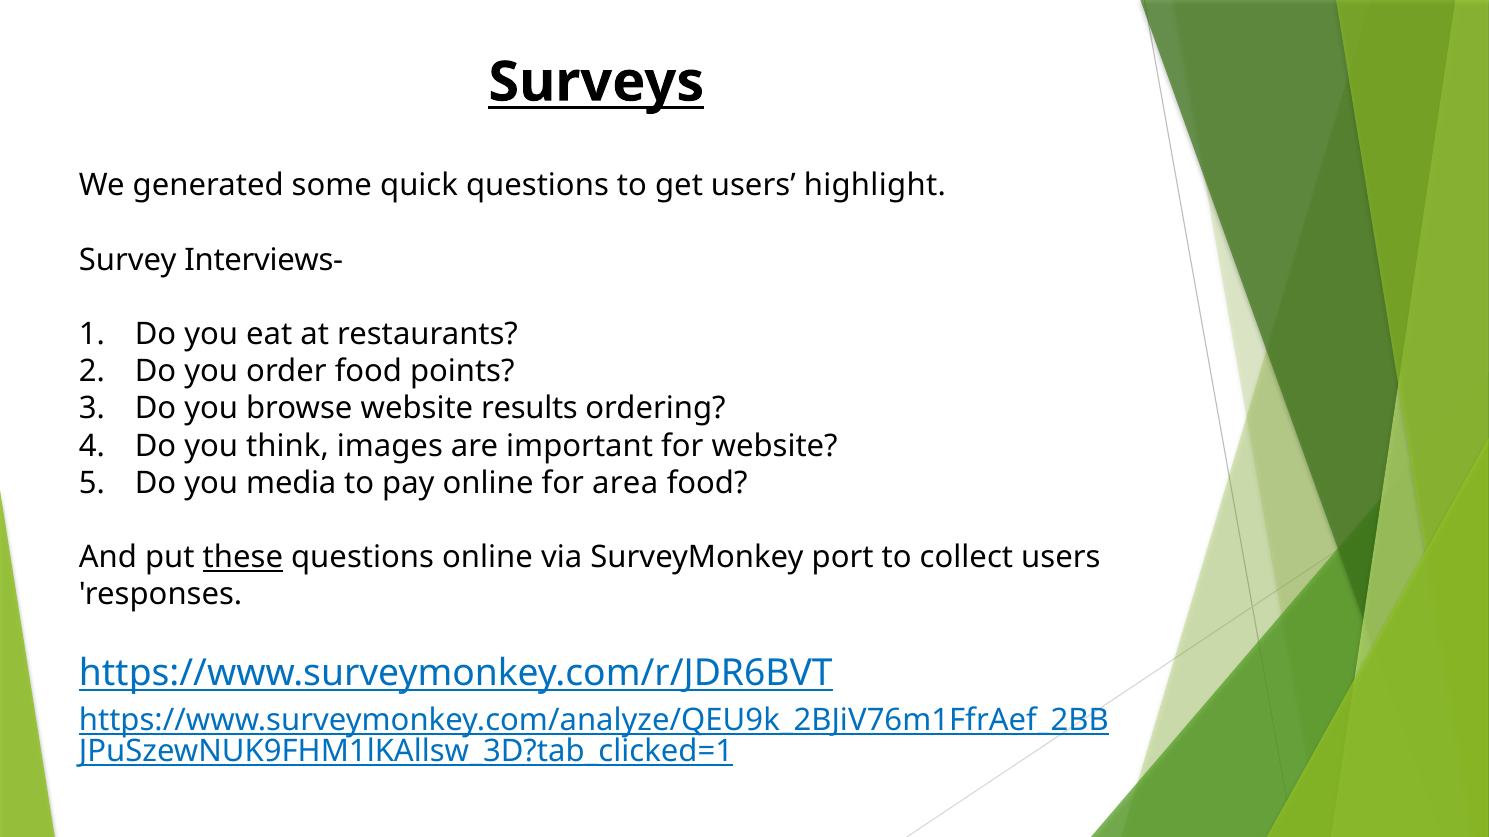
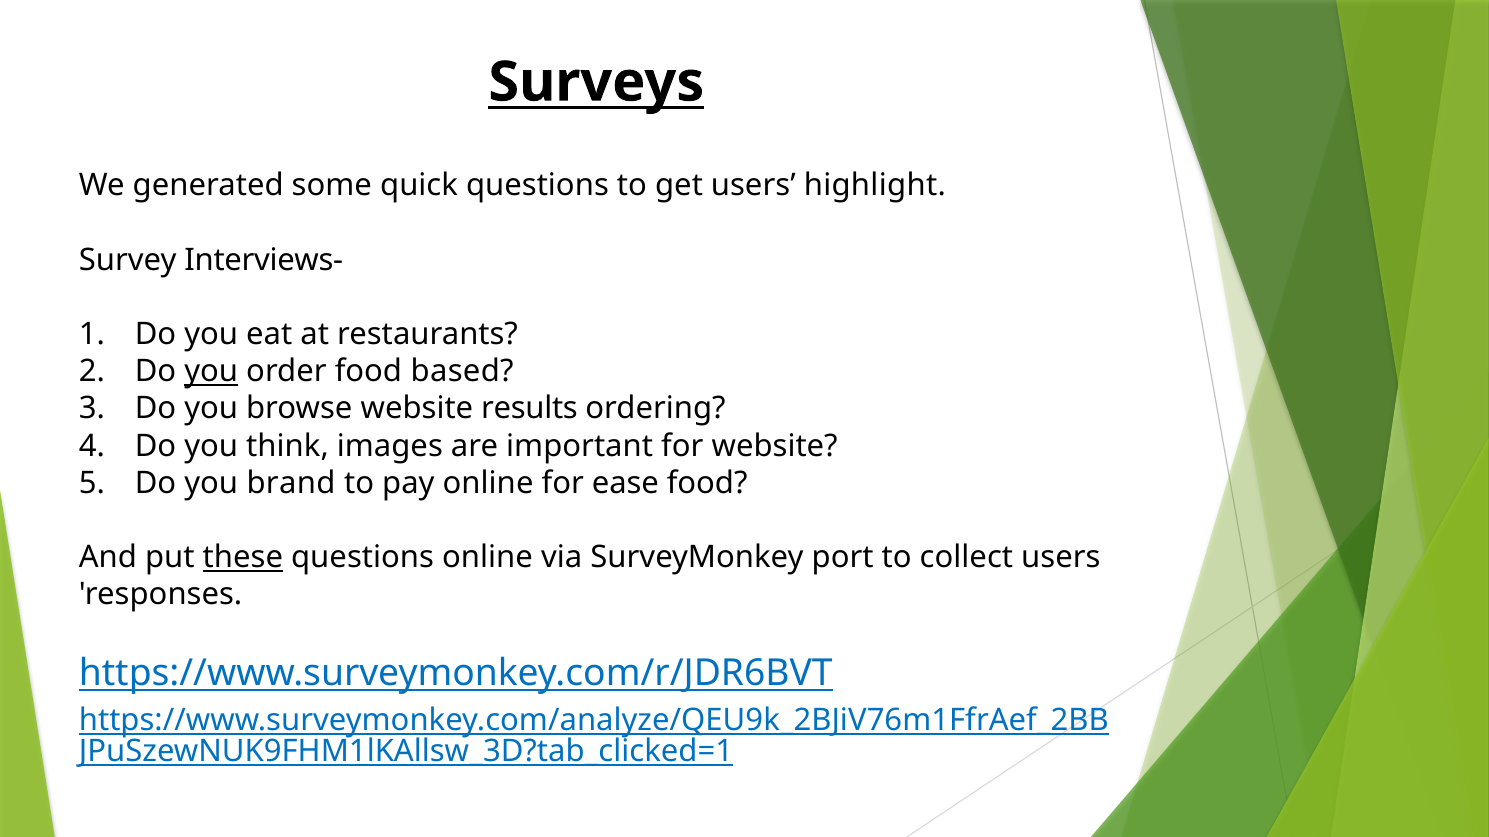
you underline: none -> present (211, 372)
points: points -> based (462, 372)
media: media -> brand (291, 483)
area: area -> ease (625, 483)
